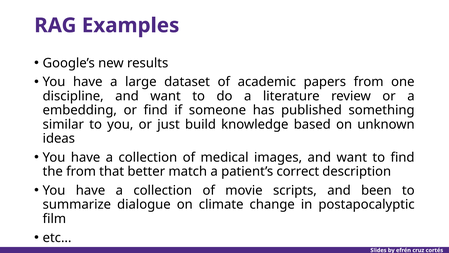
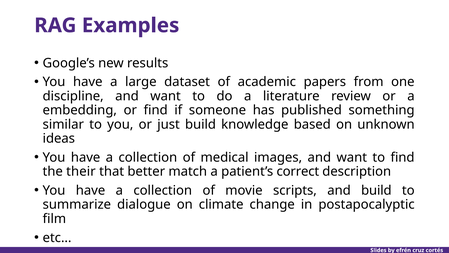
the from: from -> their (81, 171)
and been: been -> build (376, 190)
